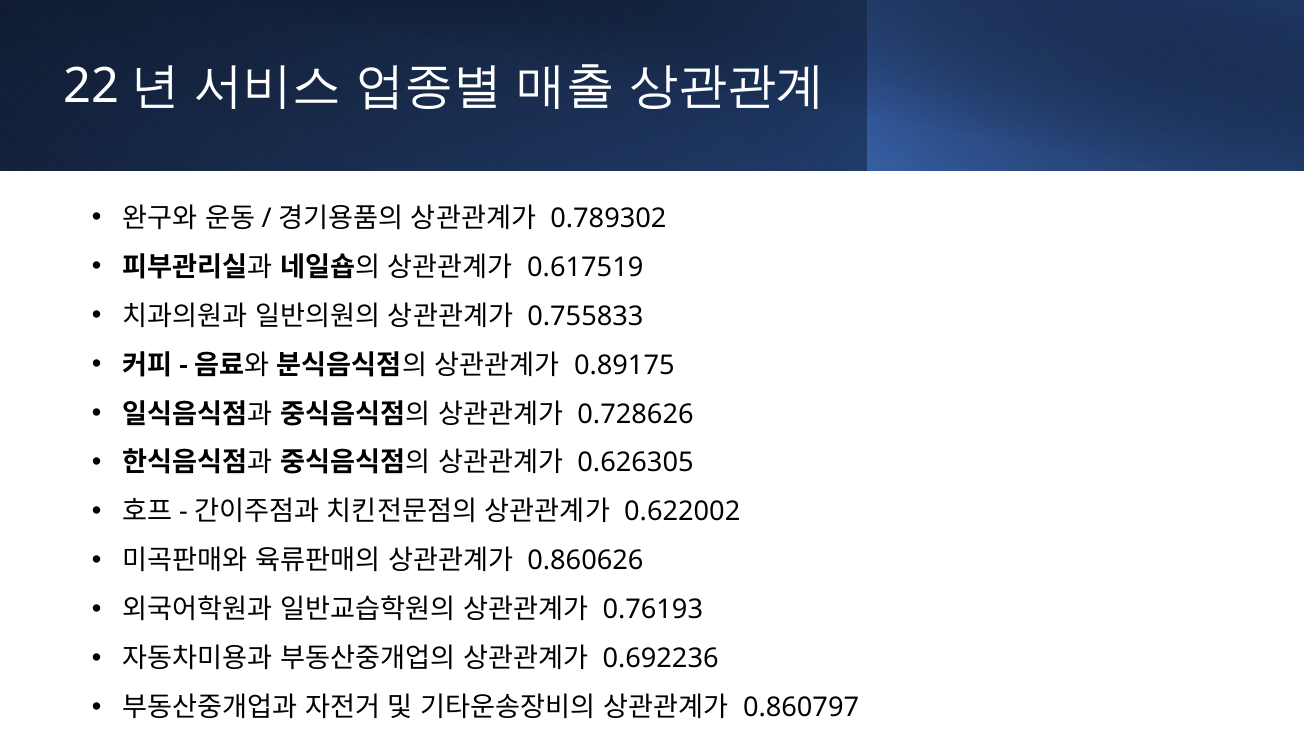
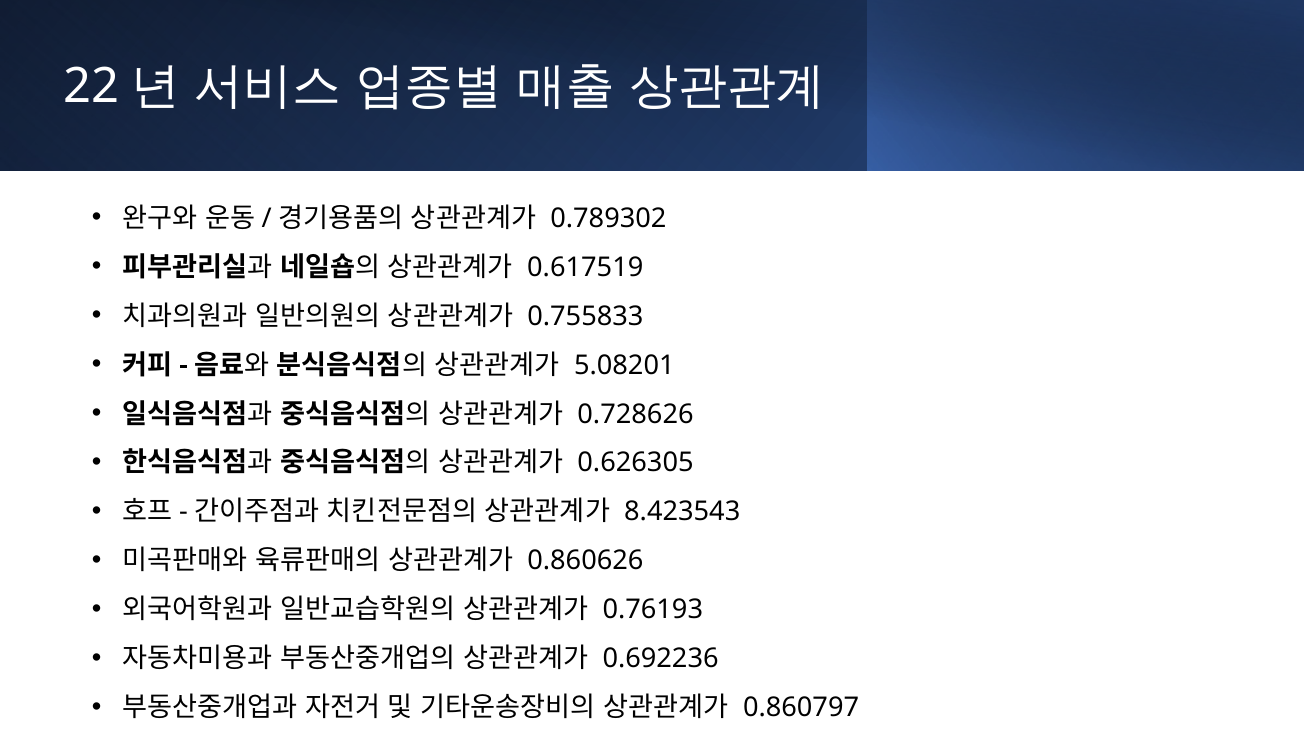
0.89175: 0.89175 -> 5.08201 (624, 365)
0.622002: 0.622002 -> 8.423543 (682, 512)
